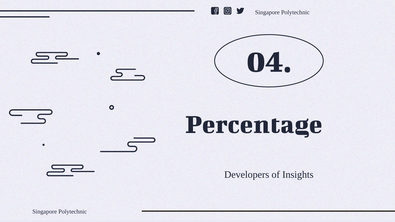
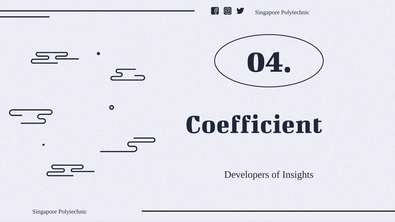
Percentage: Percentage -> Coefficient (254, 124)
